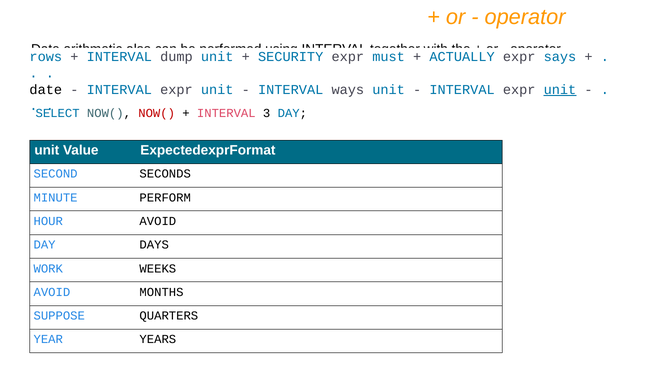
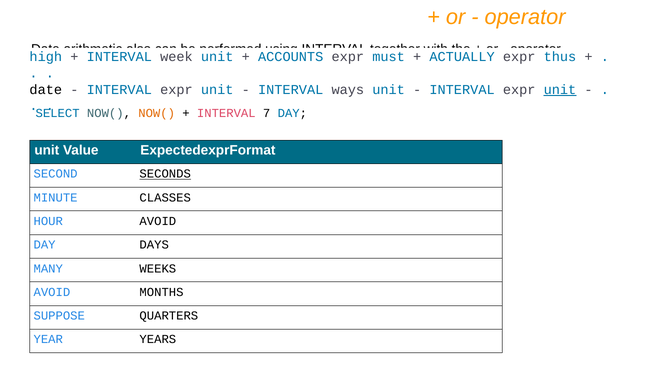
rows: rows -> high (46, 57)
dump: dump -> week (176, 57)
SECURITY: SECURITY -> ACCOUNTS (291, 57)
says: says -> thus (560, 57)
NOW( colour: red -> orange (157, 113)
3: 3 -> 7 (267, 113)
SECONDS underline: none -> present (165, 174)
PERFORM: PERFORM -> CLASSES (165, 197)
WORK: WORK -> MANY (48, 268)
